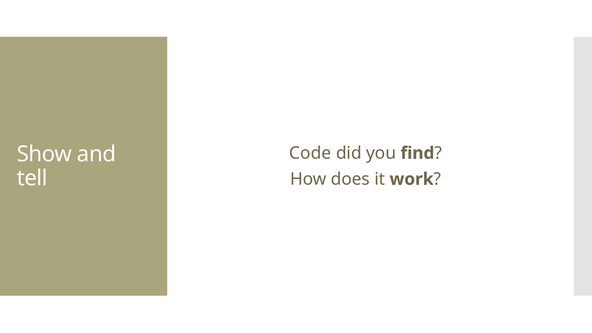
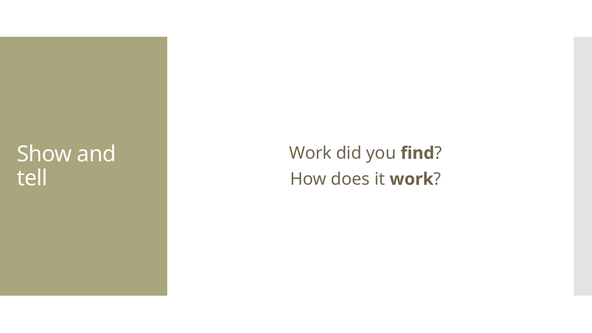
Code: Code -> Work (310, 153)
